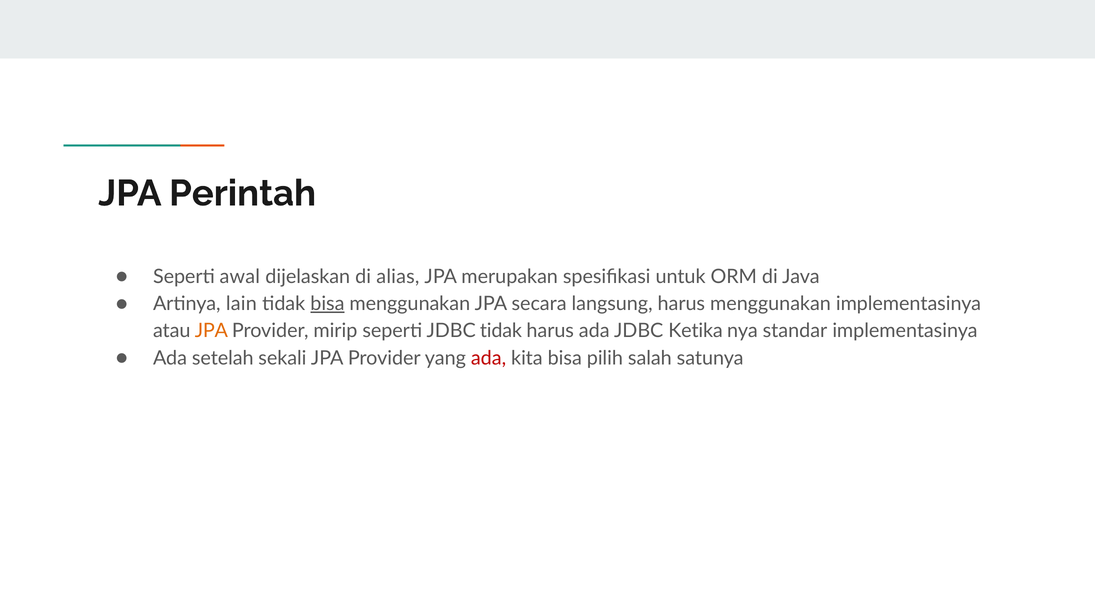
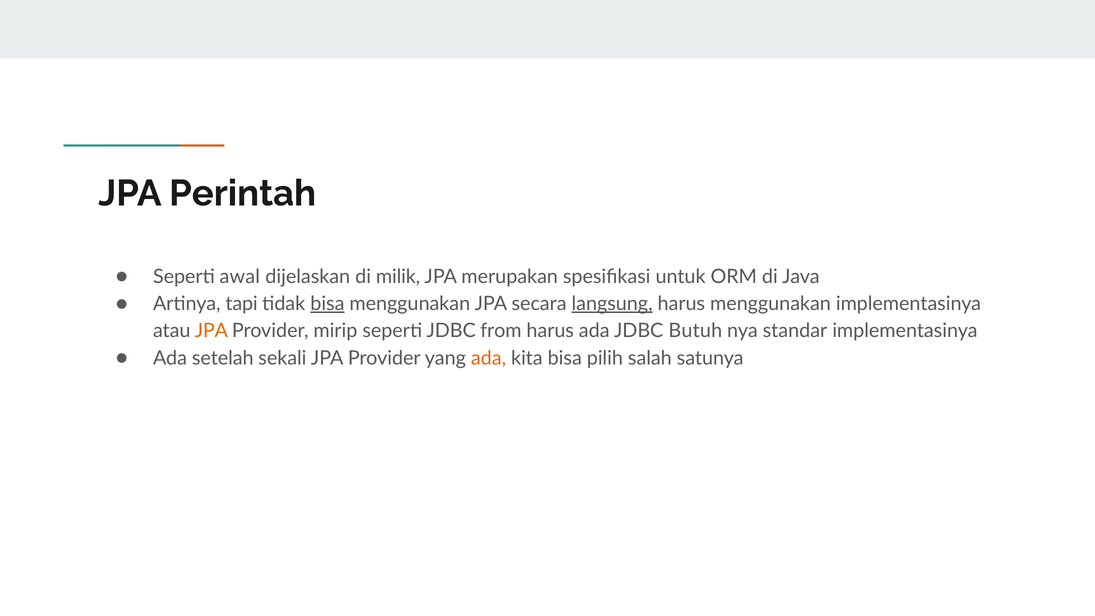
alias: alias -> milik (398, 277)
lain: lain -> tapi (242, 304)
langsung underline: none -> present (612, 304)
JDBC tidak: tidak -> from (501, 331)
Ketika: Ketika -> Butuh (695, 331)
ada colour: red -> orange (489, 358)
